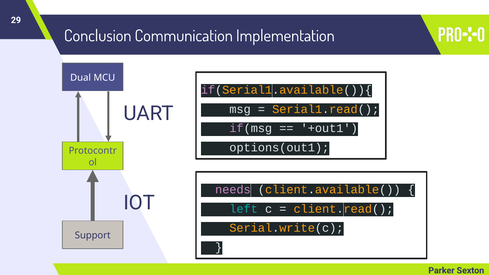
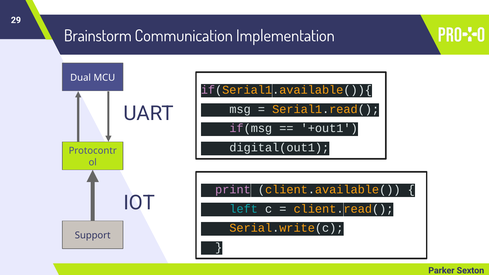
Conclusion: Conclusion -> Brainstorm (98, 36)
options(out1: options(out1 -> digital(out1 (279, 148)
needs: needs -> print (233, 190)
